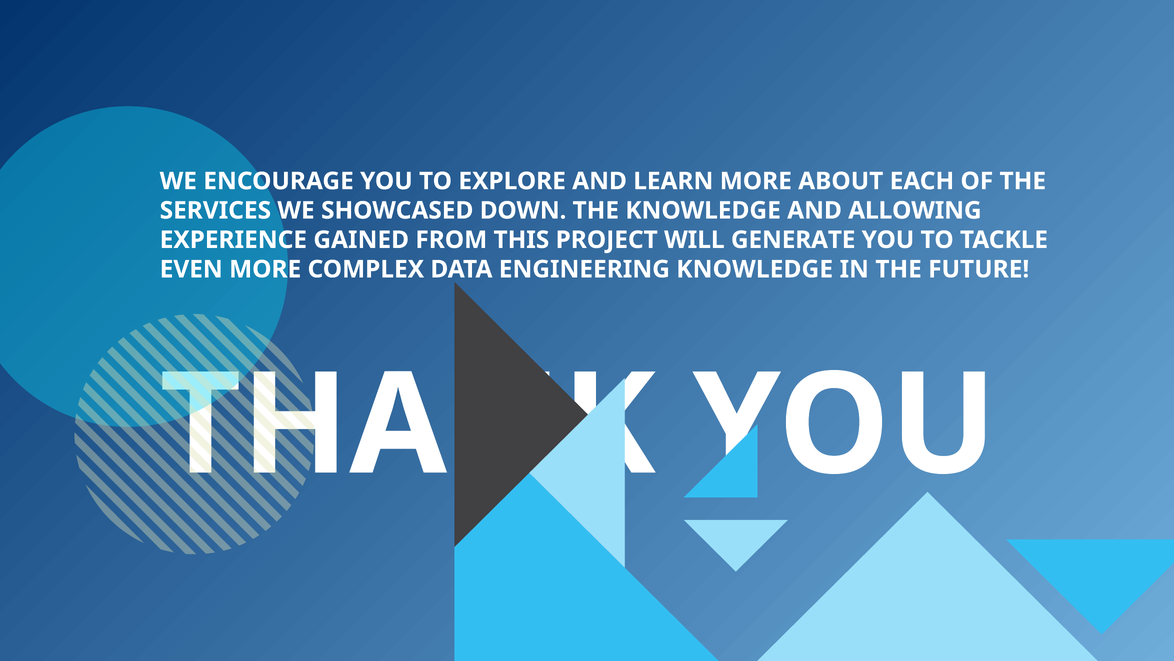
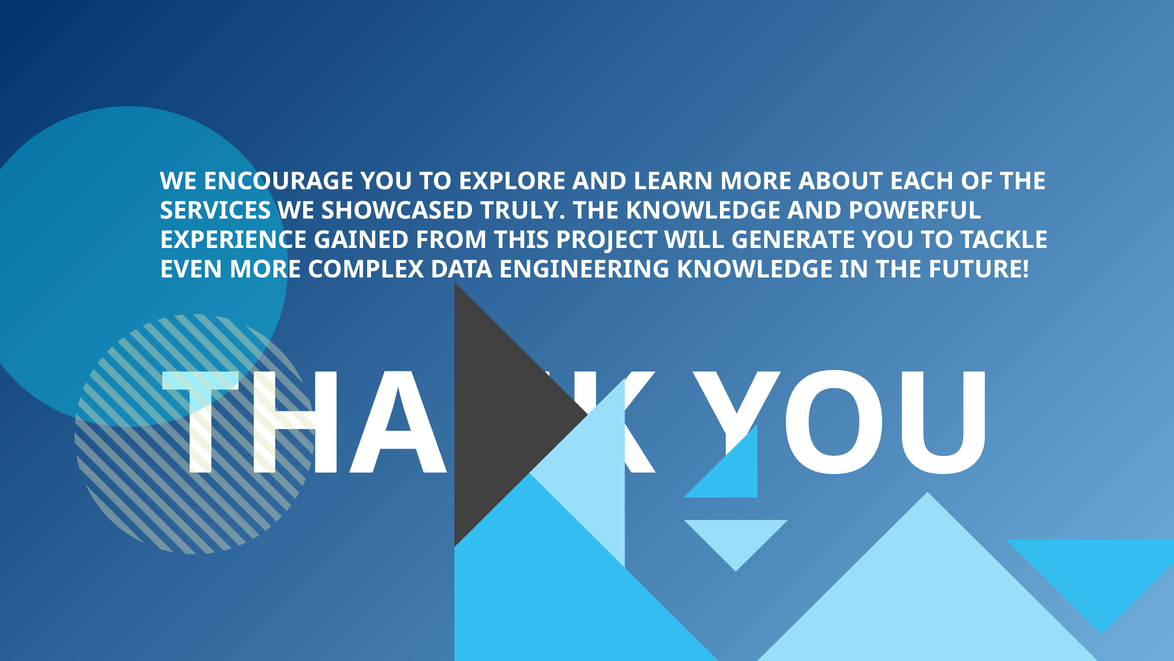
DOWN: DOWN -> TRULY (523, 210)
ALLOWING: ALLOWING -> POWERFUL (915, 210)
